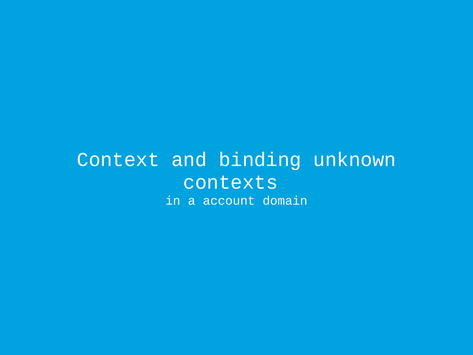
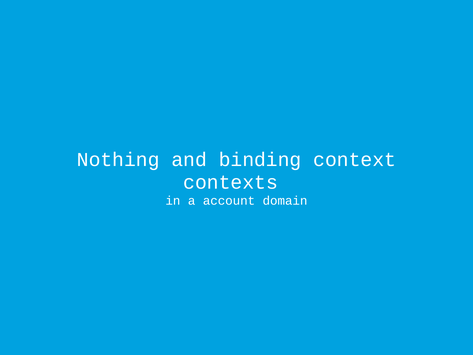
Context: Context -> Nothing (118, 160)
unknown: unknown -> context (355, 160)
